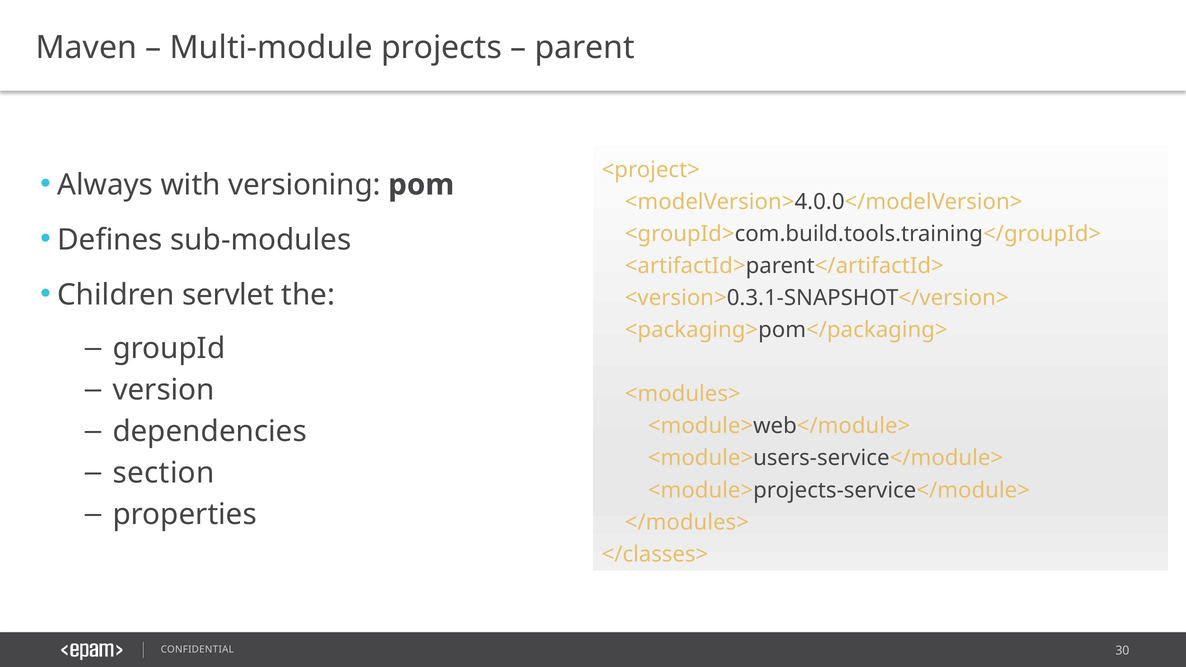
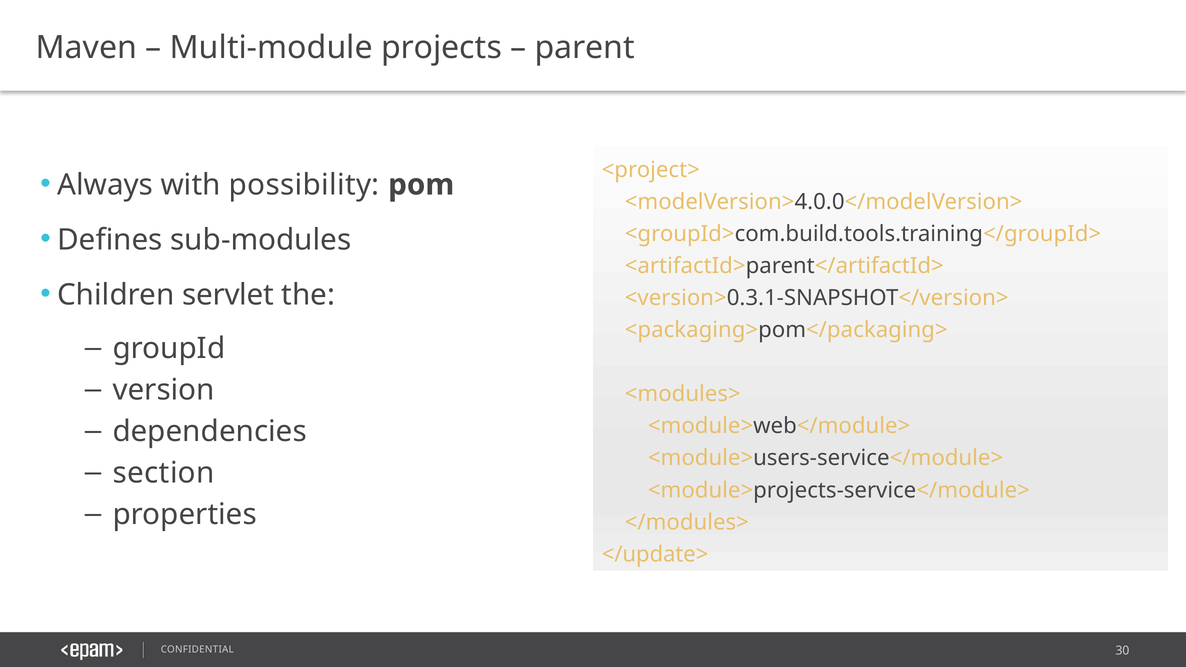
versioning: versioning -> possibility (304, 185)
</classes>: </classes> -> </update> (655, 554)
